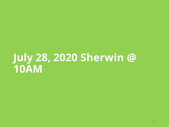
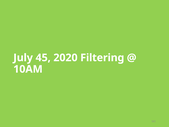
28: 28 -> 45 (43, 58)
Sherwin: Sherwin -> Filtering (102, 58)
